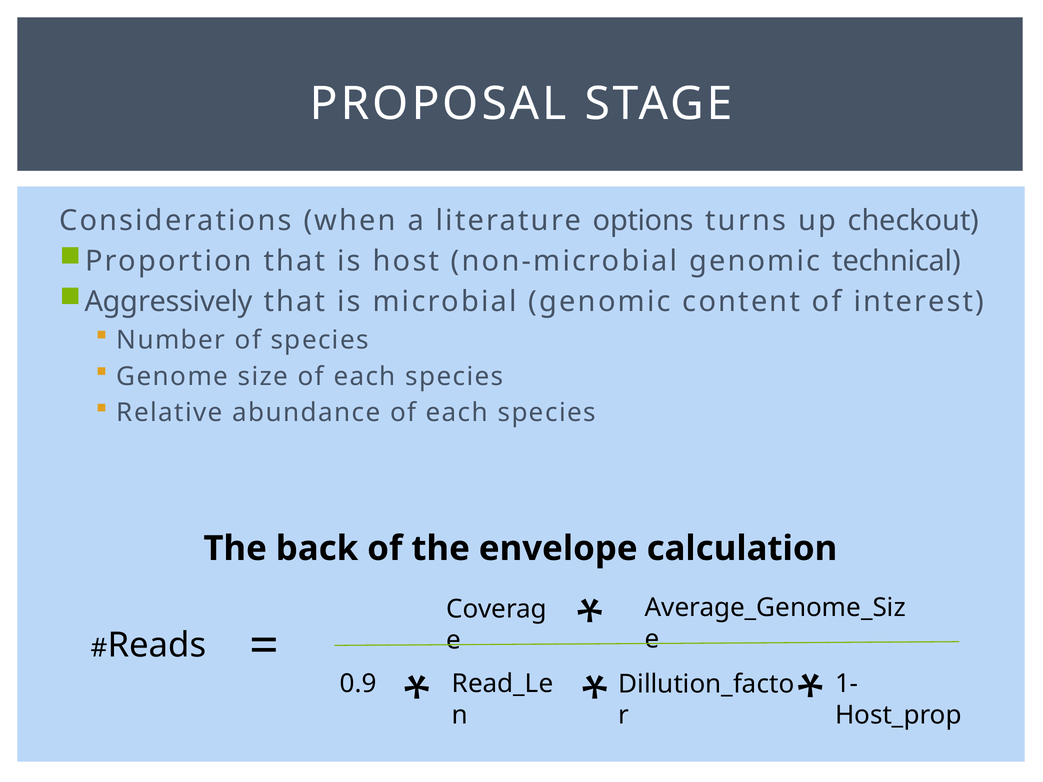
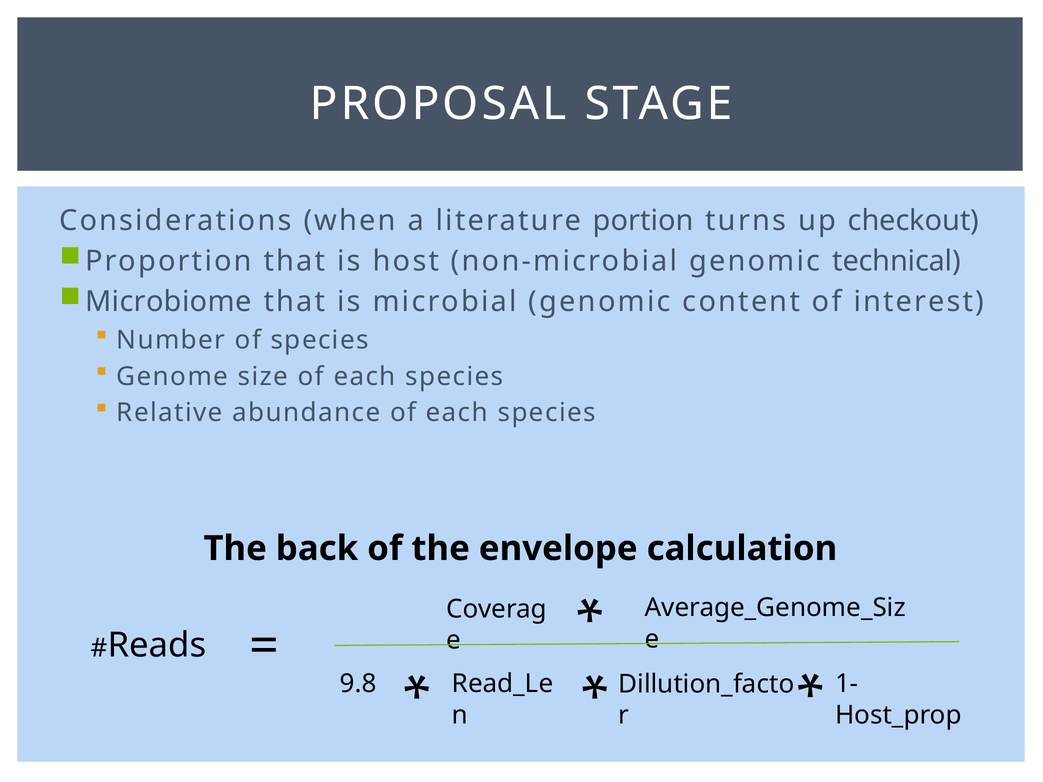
options: options -> portion (643, 221)
Aggressively: Aggressively -> Microbiome (168, 302)
0.9: 0.9 -> 9.8 (358, 684)
